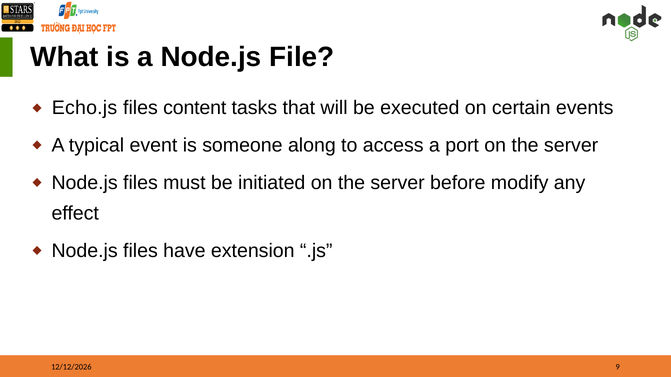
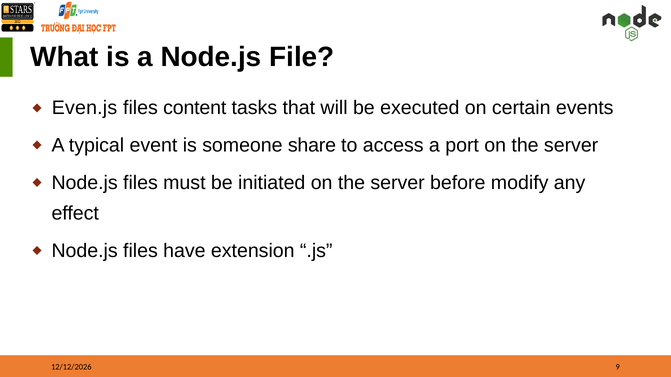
Echo.js: Echo.js -> Even.js (85, 108)
along: along -> share (312, 145)
